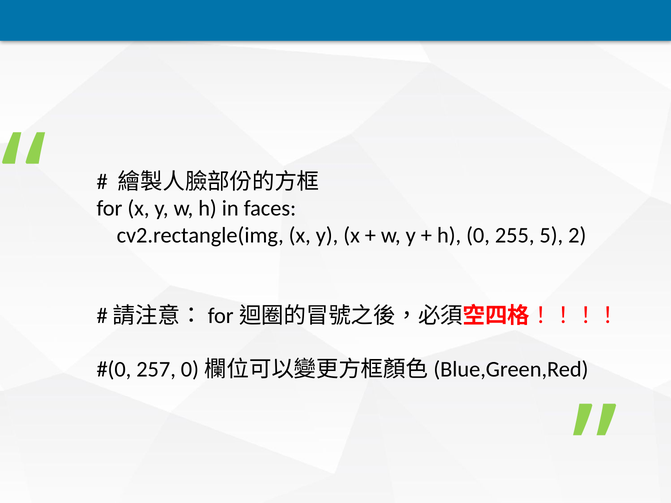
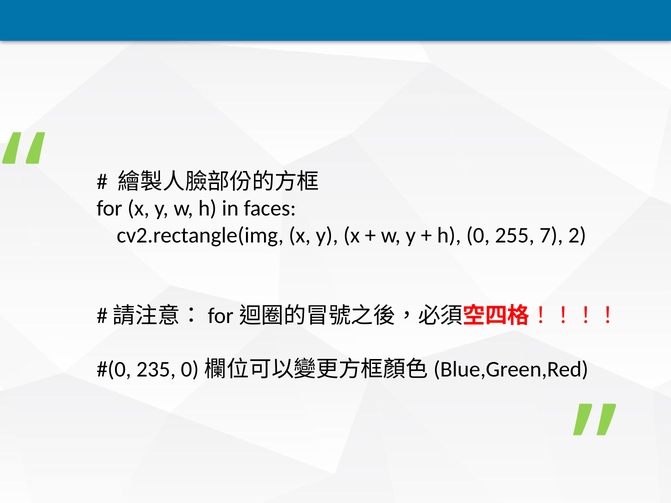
5: 5 -> 7 (551, 235)
257: 257 -> 235 (156, 370)
